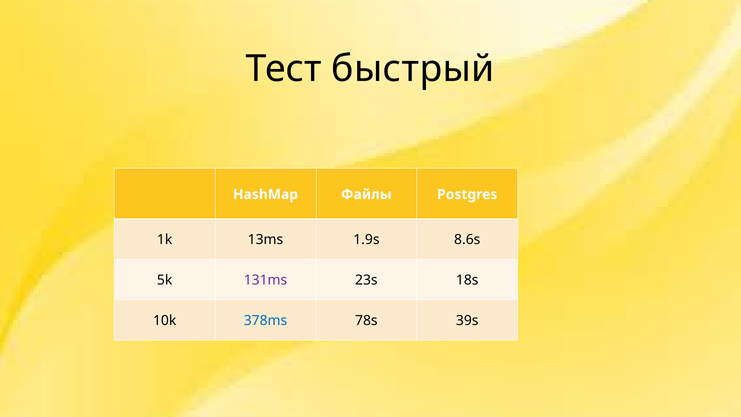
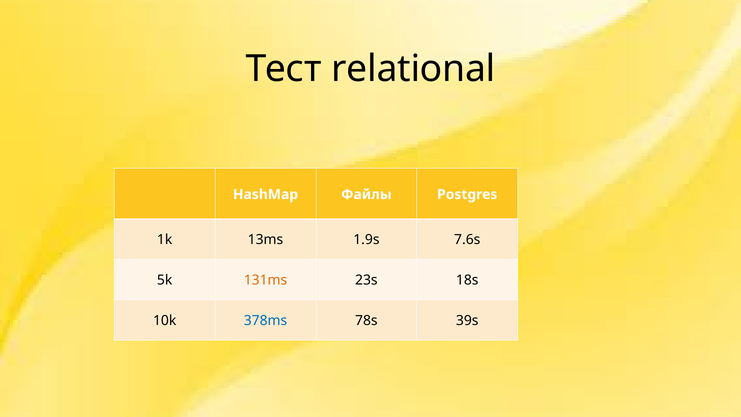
быстрый: быстрый -> relational (413, 69)
8.6s: 8.6s -> 7.6s (467, 240)
131ms colour: purple -> orange (266, 280)
